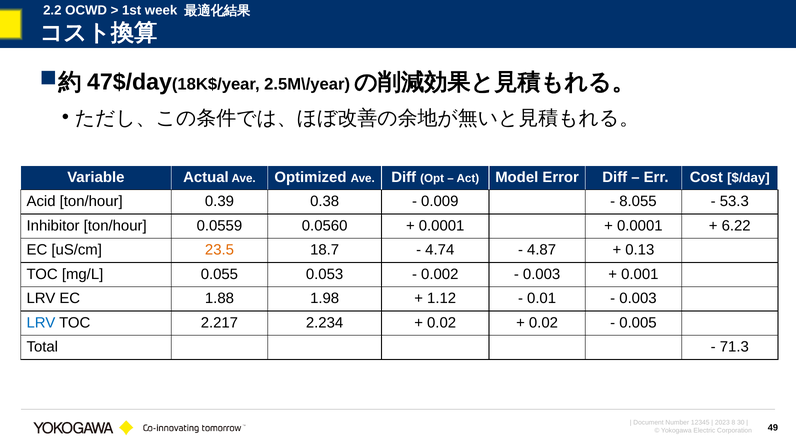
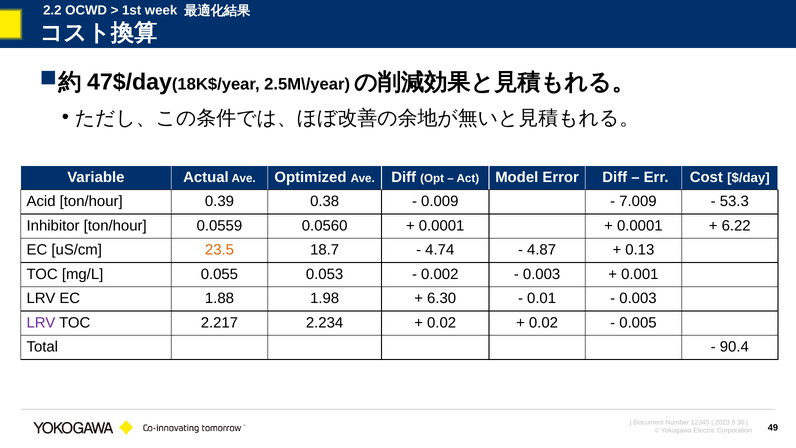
8.055: 8.055 -> 7.009 (638, 201)
1.12: 1.12 -> 6.30 (442, 298)
LRV colour: blue -> purple (41, 322)
71.3: 71.3 -> 90.4 (734, 347)
